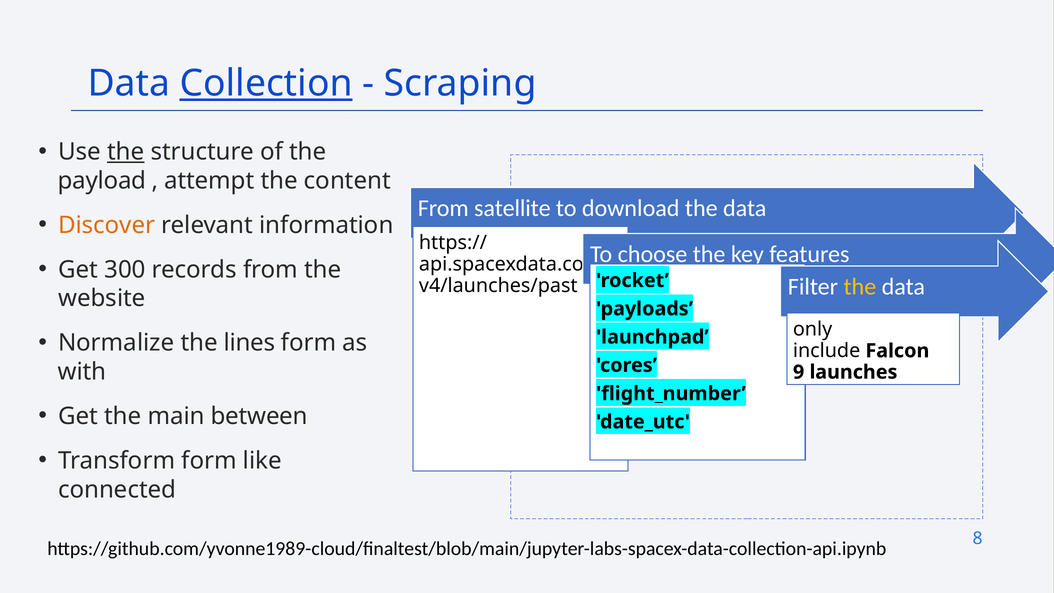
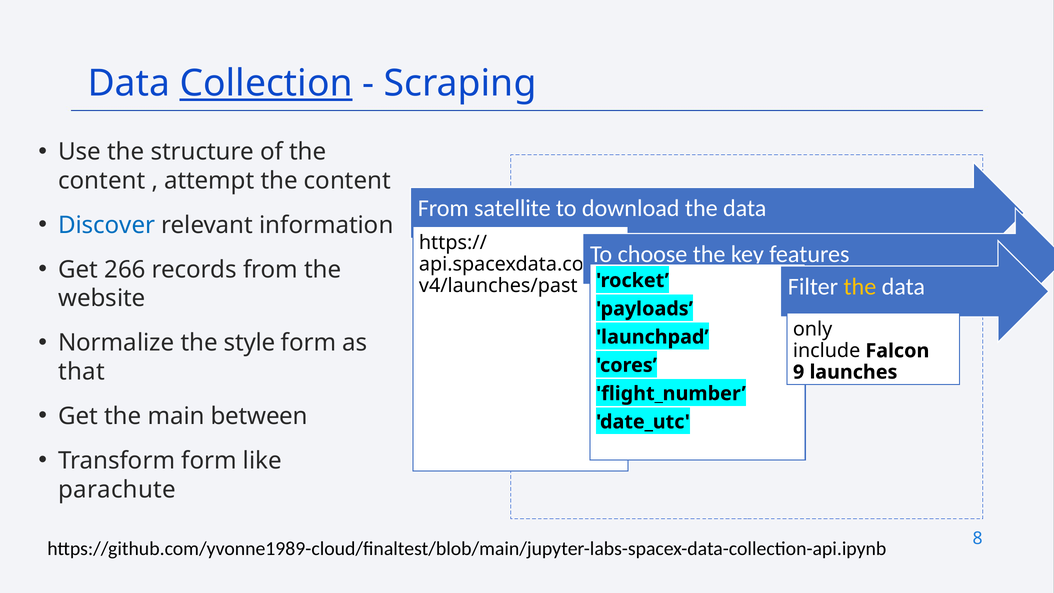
the underline: present -> none (126, 152)
payload: payload -> content (102, 181)
Discover colour: orange -> blue (107, 225)
300: 300 -> 266 (125, 269)
lines: lines -> style (249, 343)
with: with -> that (82, 372)
connected: connected -> parachute (117, 489)
